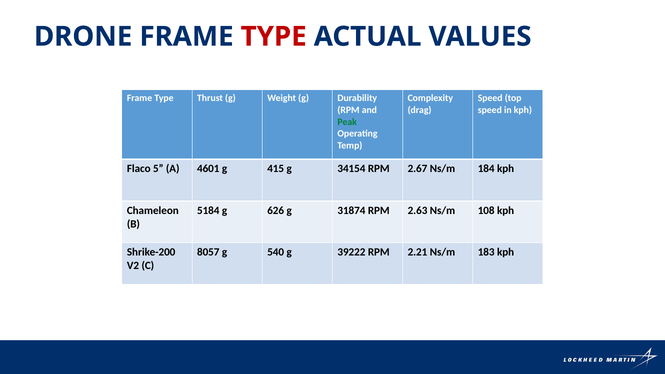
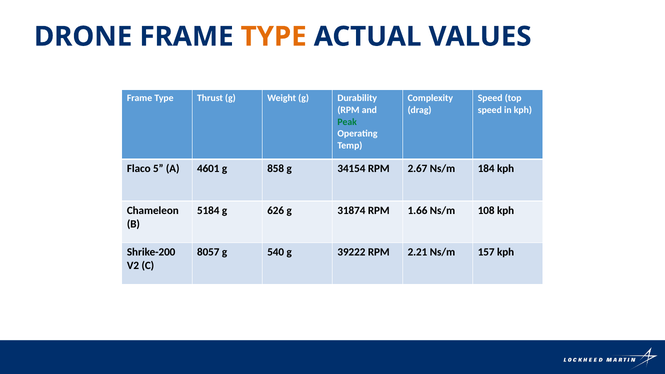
TYPE colour: red -> orange (274, 37)
415: 415 -> 858 (276, 169)
2.63: 2.63 -> 1.66 (417, 210)
183: 183 -> 157 (486, 252)
